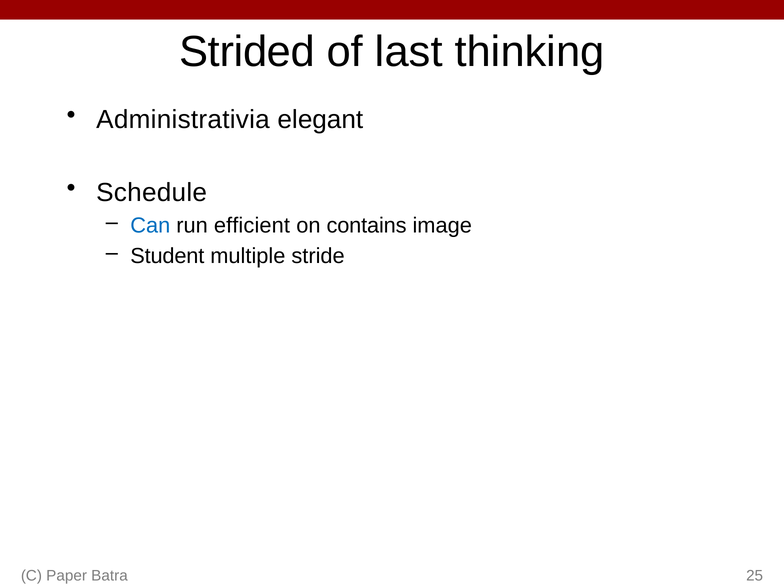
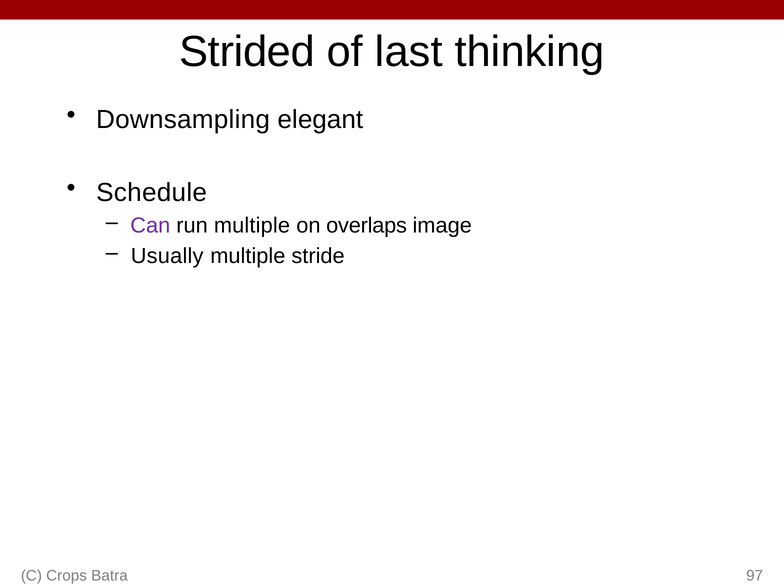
Administrativia: Administrativia -> Downsampling (183, 119)
Can colour: blue -> purple (150, 225)
run efficient: efficient -> multiple (252, 225)
contains: contains -> overlaps (367, 225)
Student: Student -> Usually (167, 256)
Paper: Paper -> Crops (67, 576)
25: 25 -> 97 (755, 576)
